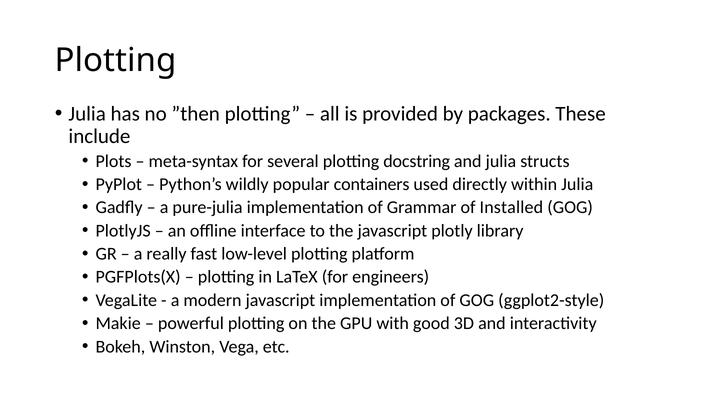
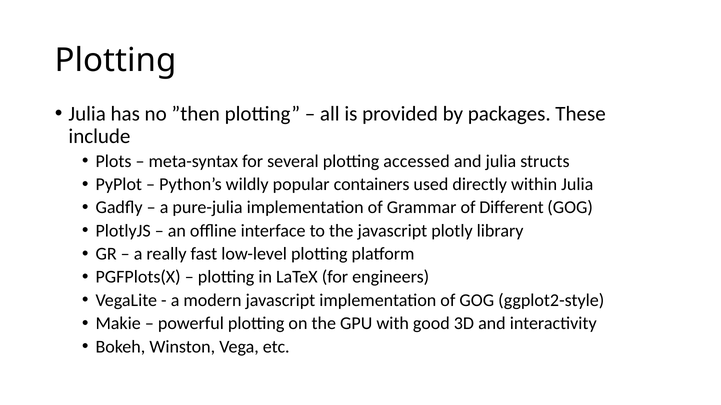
docstring: docstring -> accessed (416, 161)
Installed: Installed -> Different (512, 208)
